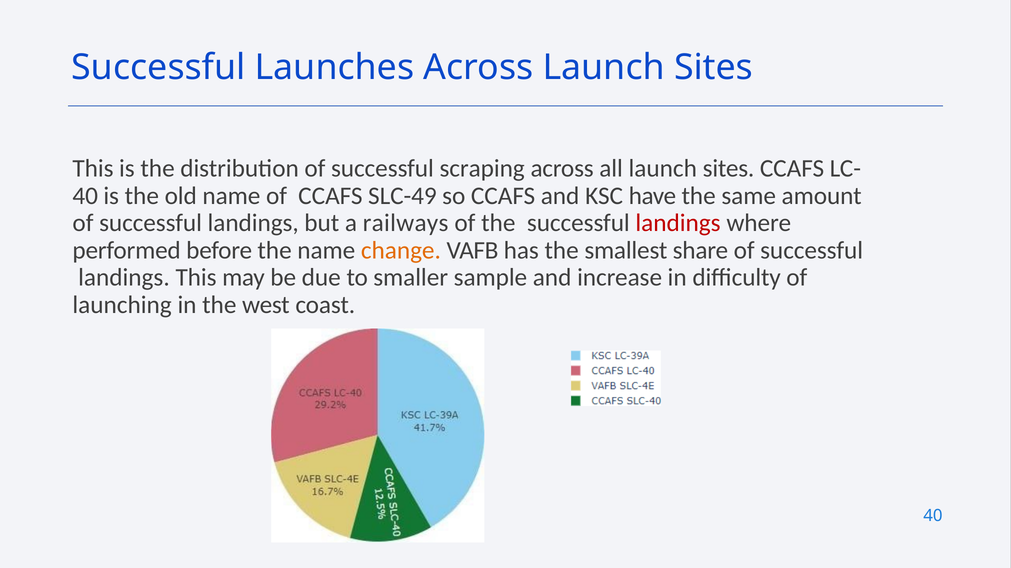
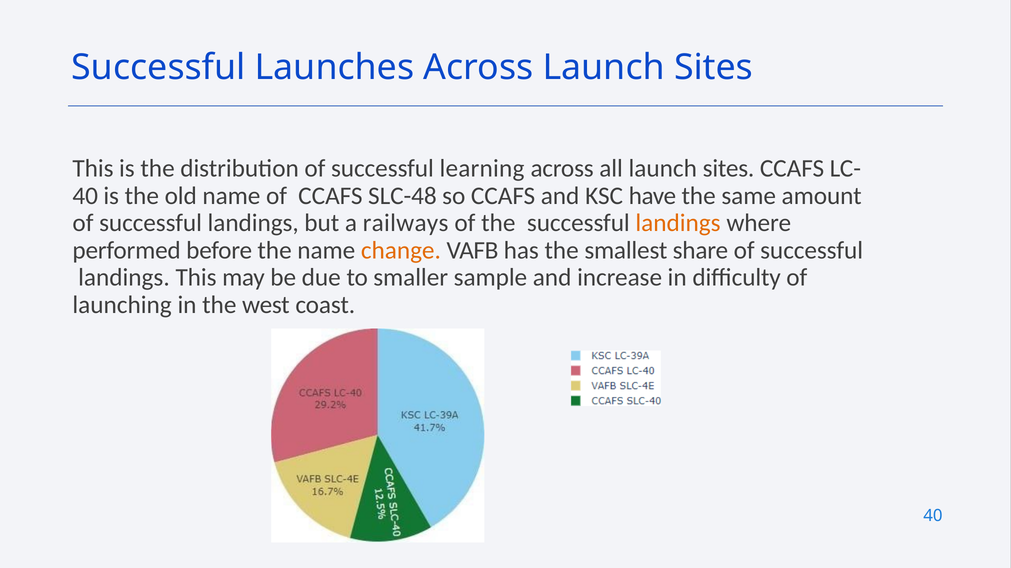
scraping: scraping -> learning (482, 169)
SLC-49: SLC-49 -> SLC-48 (402, 196)
landings colour: red -> orange (678, 223)
